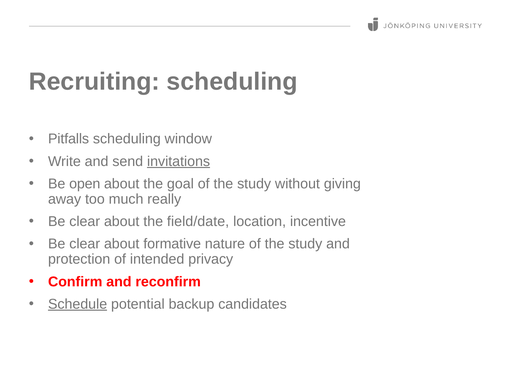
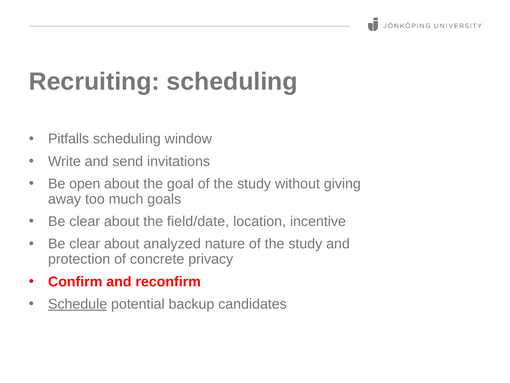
invitations underline: present -> none (179, 161)
really: really -> goals (164, 199)
formative: formative -> analyzed (172, 244)
intended: intended -> concrete (157, 259)
